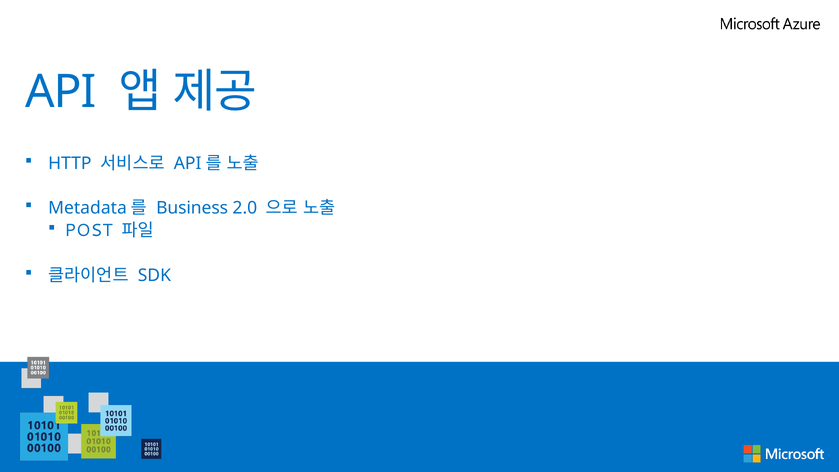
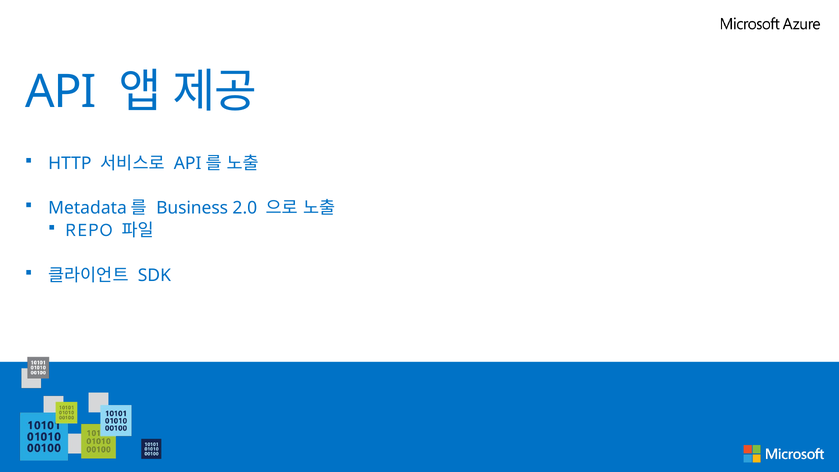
POST: POST -> REPO (89, 231)
